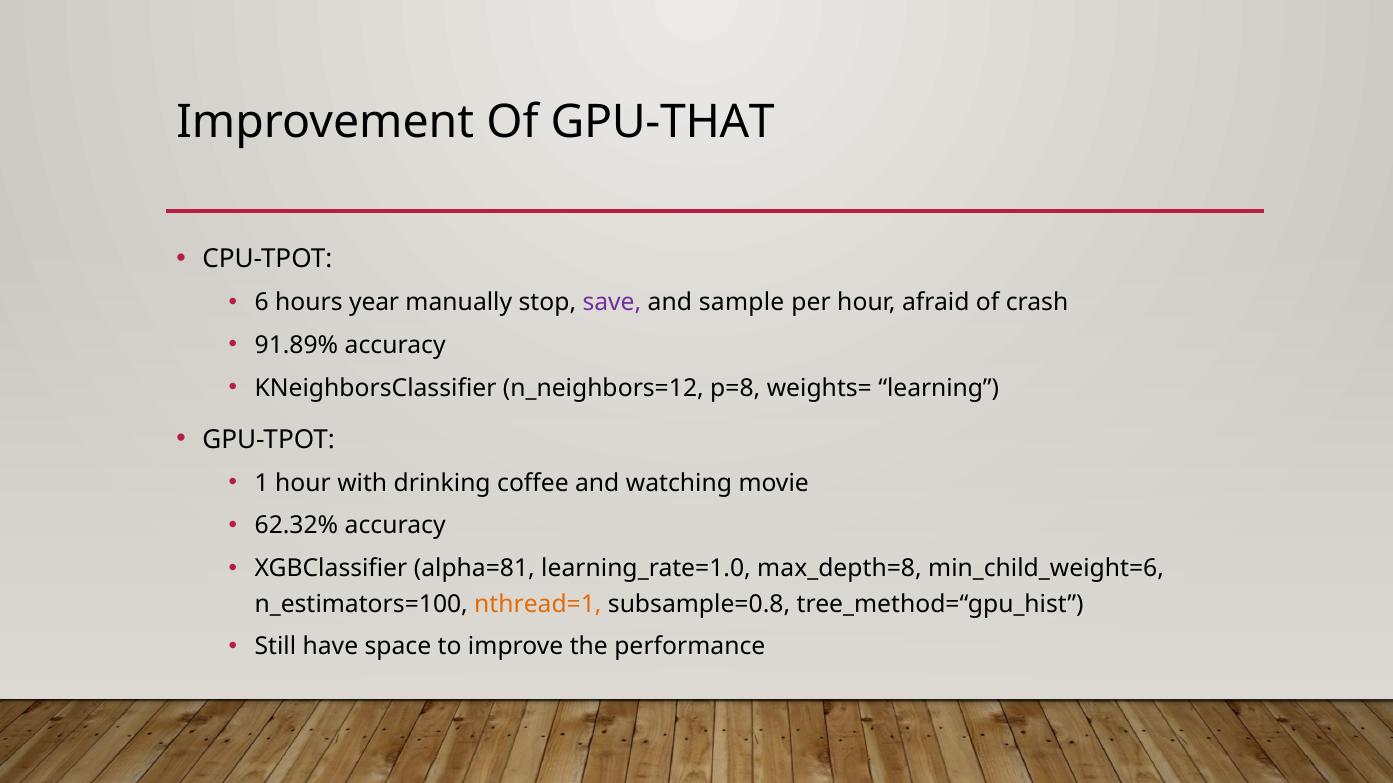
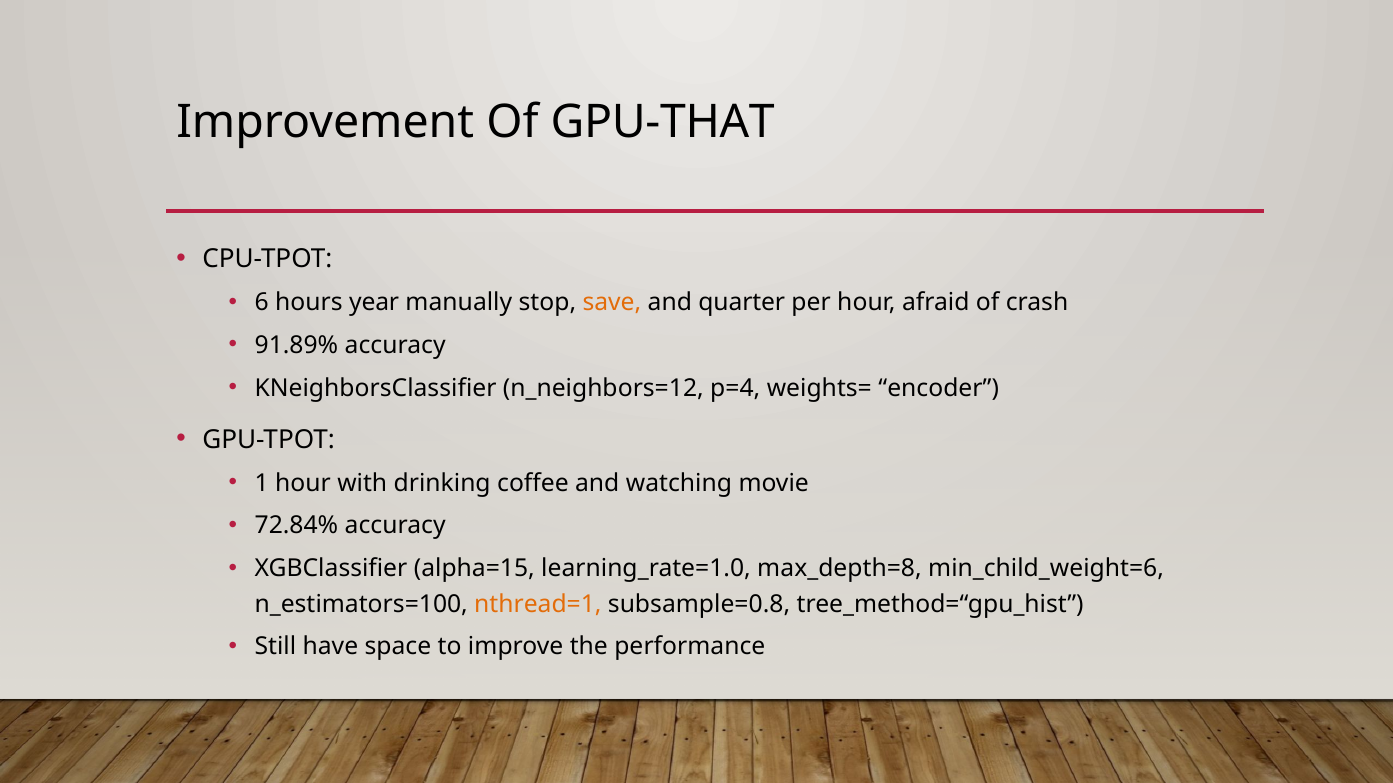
save colour: purple -> orange (612, 303)
sample: sample -> quarter (742, 303)
p=8: p=8 -> p=4 (735, 388)
learning: learning -> encoder (939, 388)
62.32%: 62.32% -> 72.84% (296, 526)
alpha=81: alpha=81 -> alpha=15 (474, 569)
